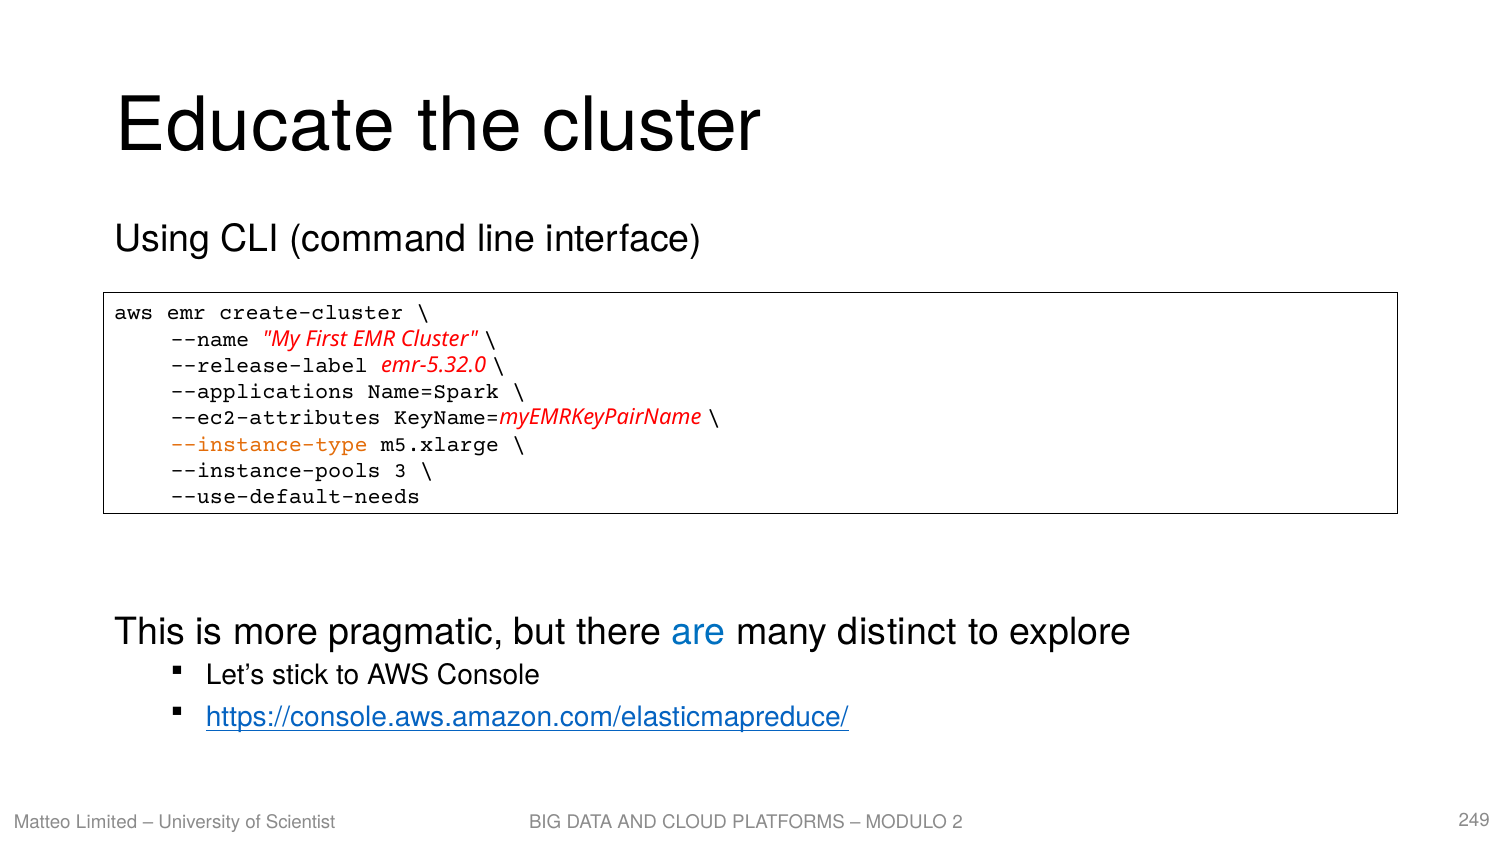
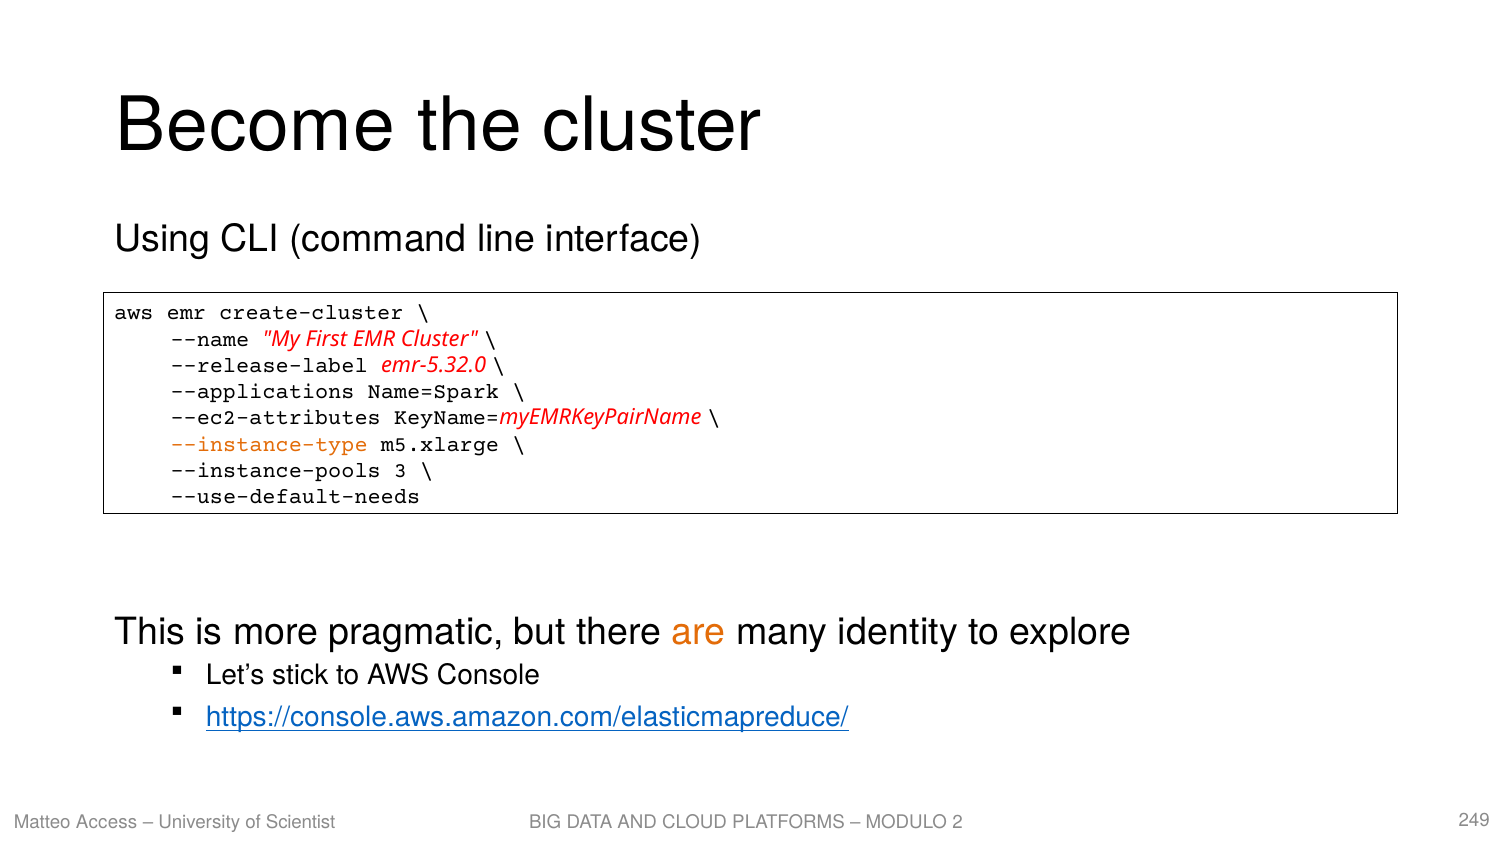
Educate: Educate -> Become (255, 126)
are colour: blue -> orange (699, 632)
distinct: distinct -> identity (898, 632)
Limited: Limited -> Access (107, 823)
